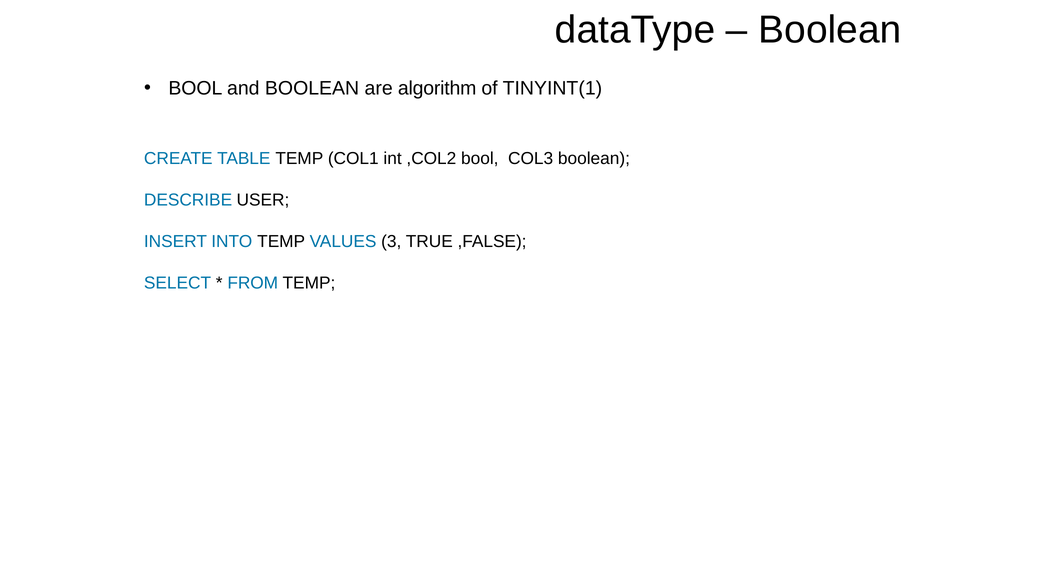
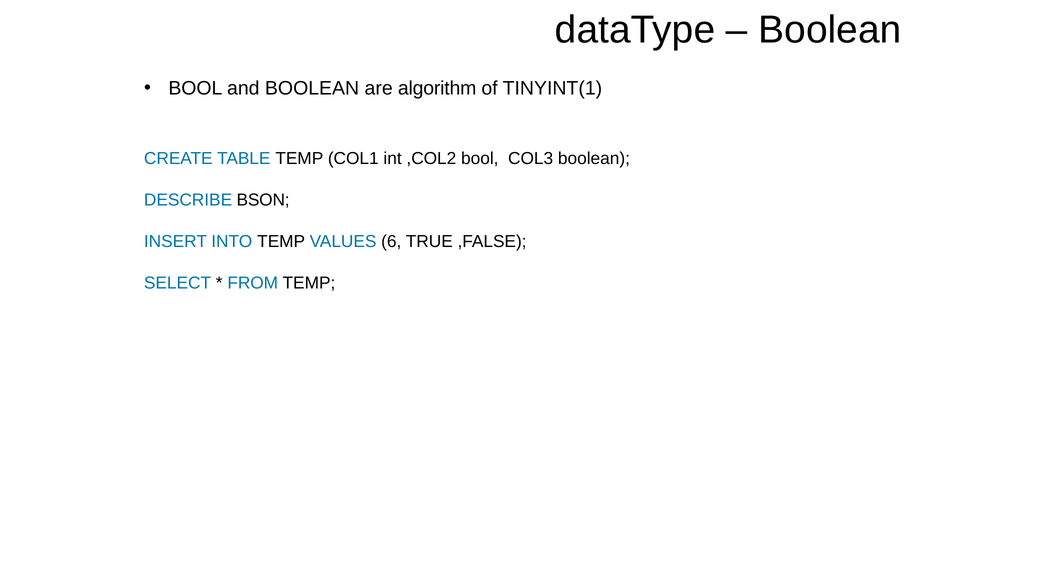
USER: USER -> BSON (263, 200)
3: 3 -> 6 (391, 241)
